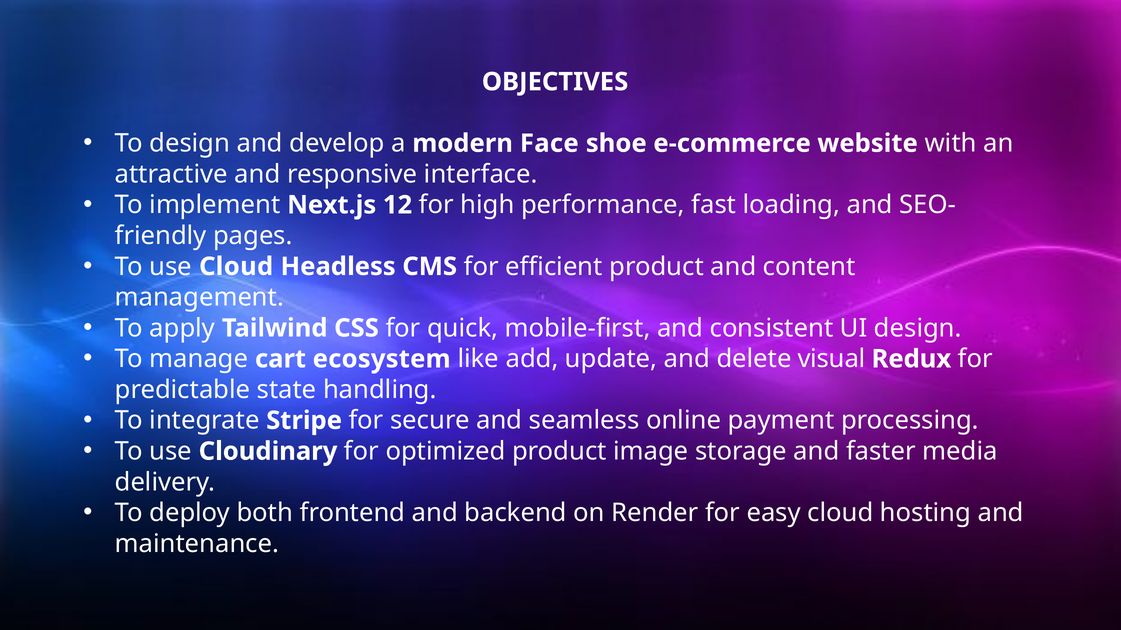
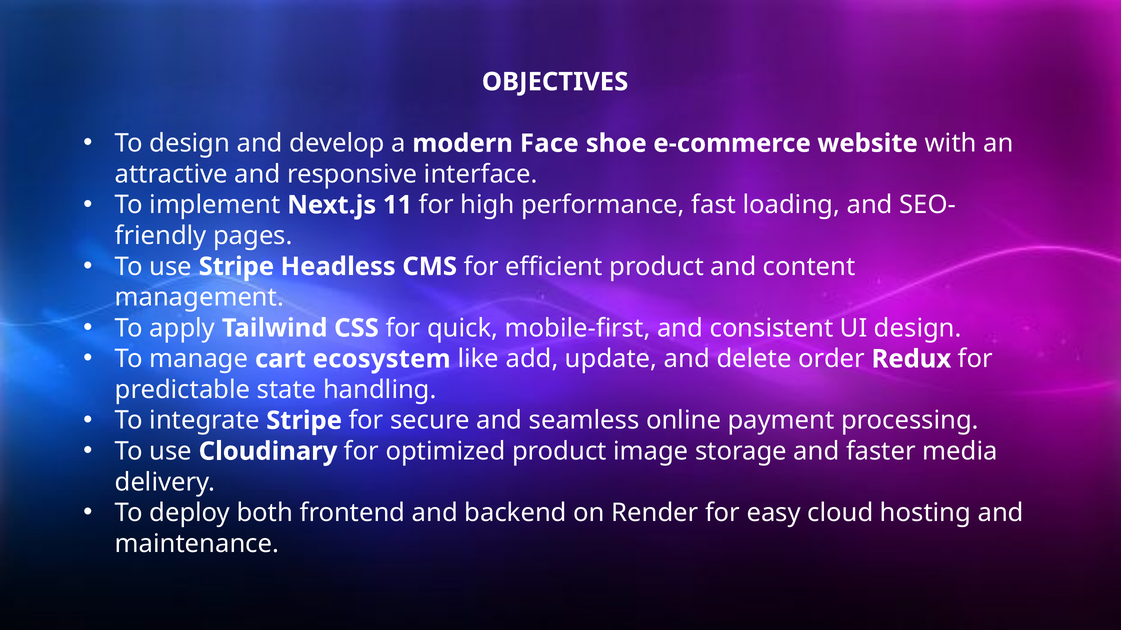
12: 12 -> 11 (398, 205)
use Cloud: Cloud -> Stripe (236, 267)
visual: visual -> order (831, 359)
